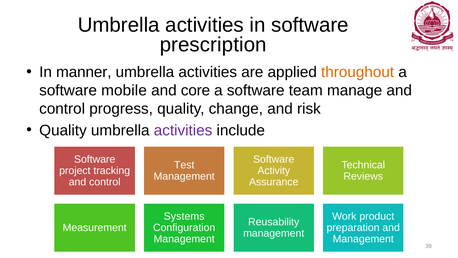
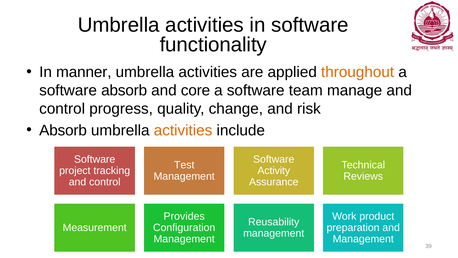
prescription: prescription -> functionality (213, 45)
software mobile: mobile -> absorb (124, 90)
Quality: Quality -> Absorb (63, 130)
activities colour: purple -> orange (183, 130)
Systems: Systems -> Provides (184, 216)
